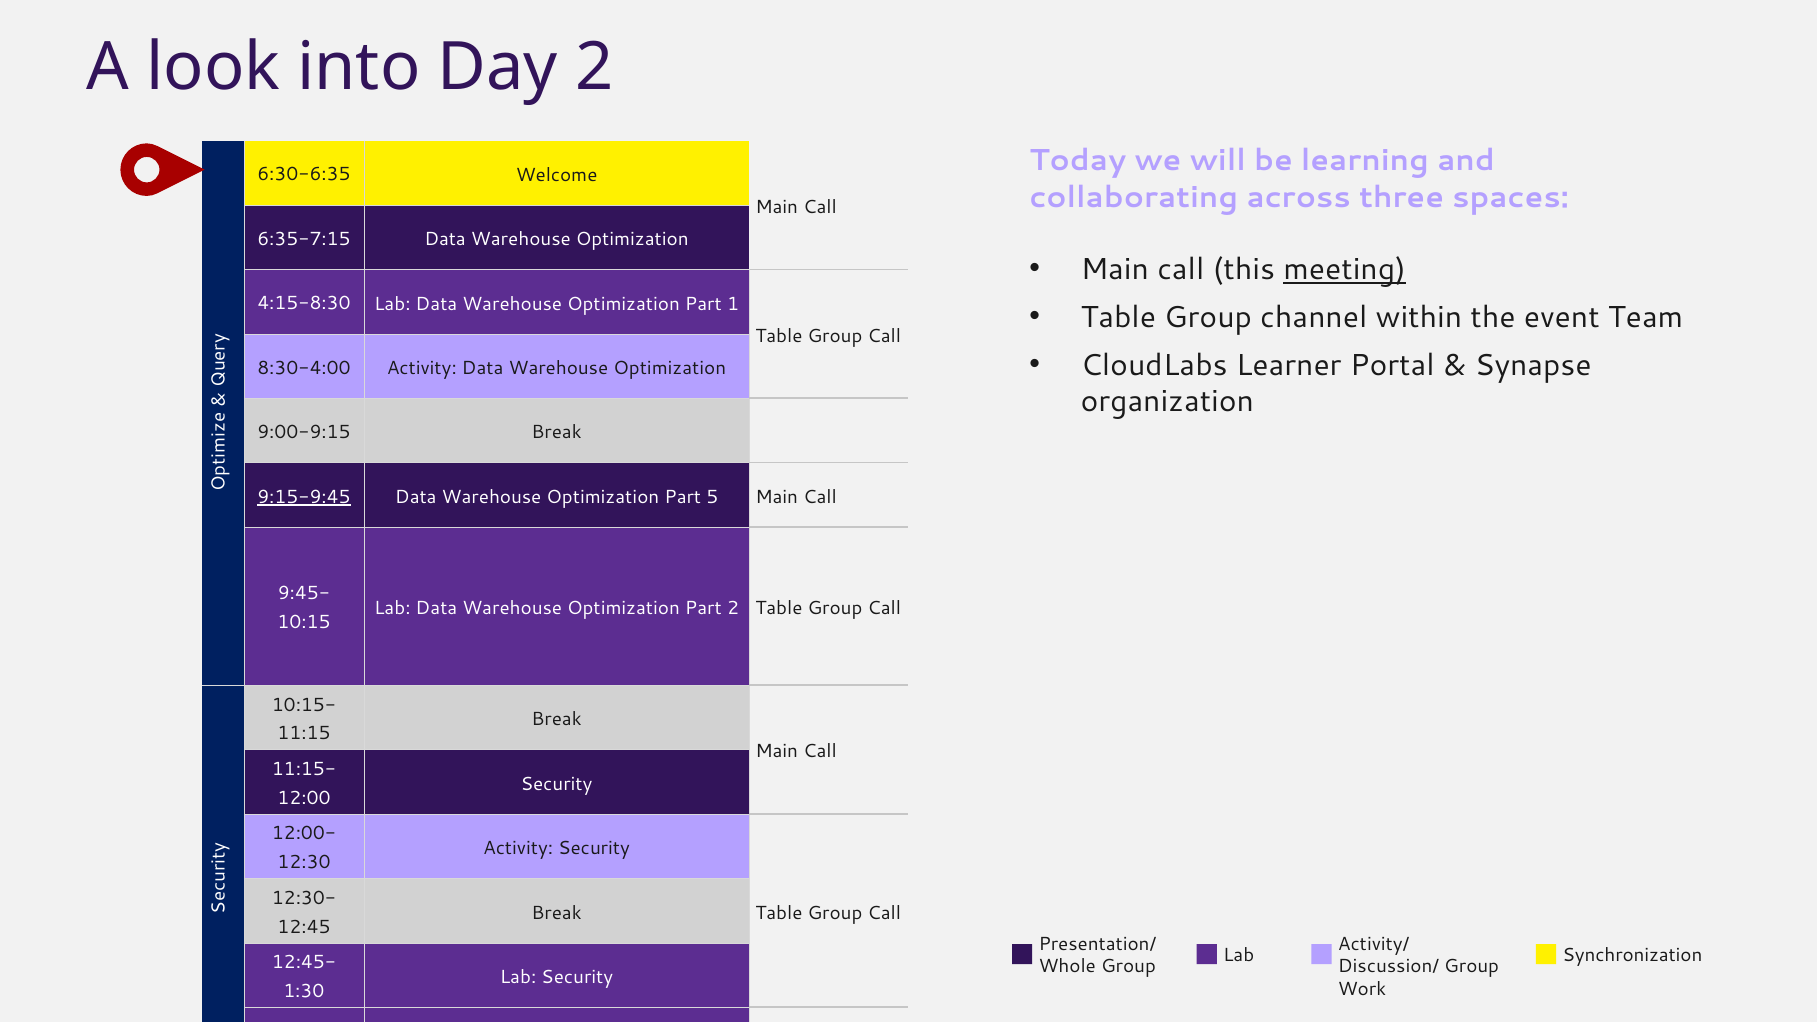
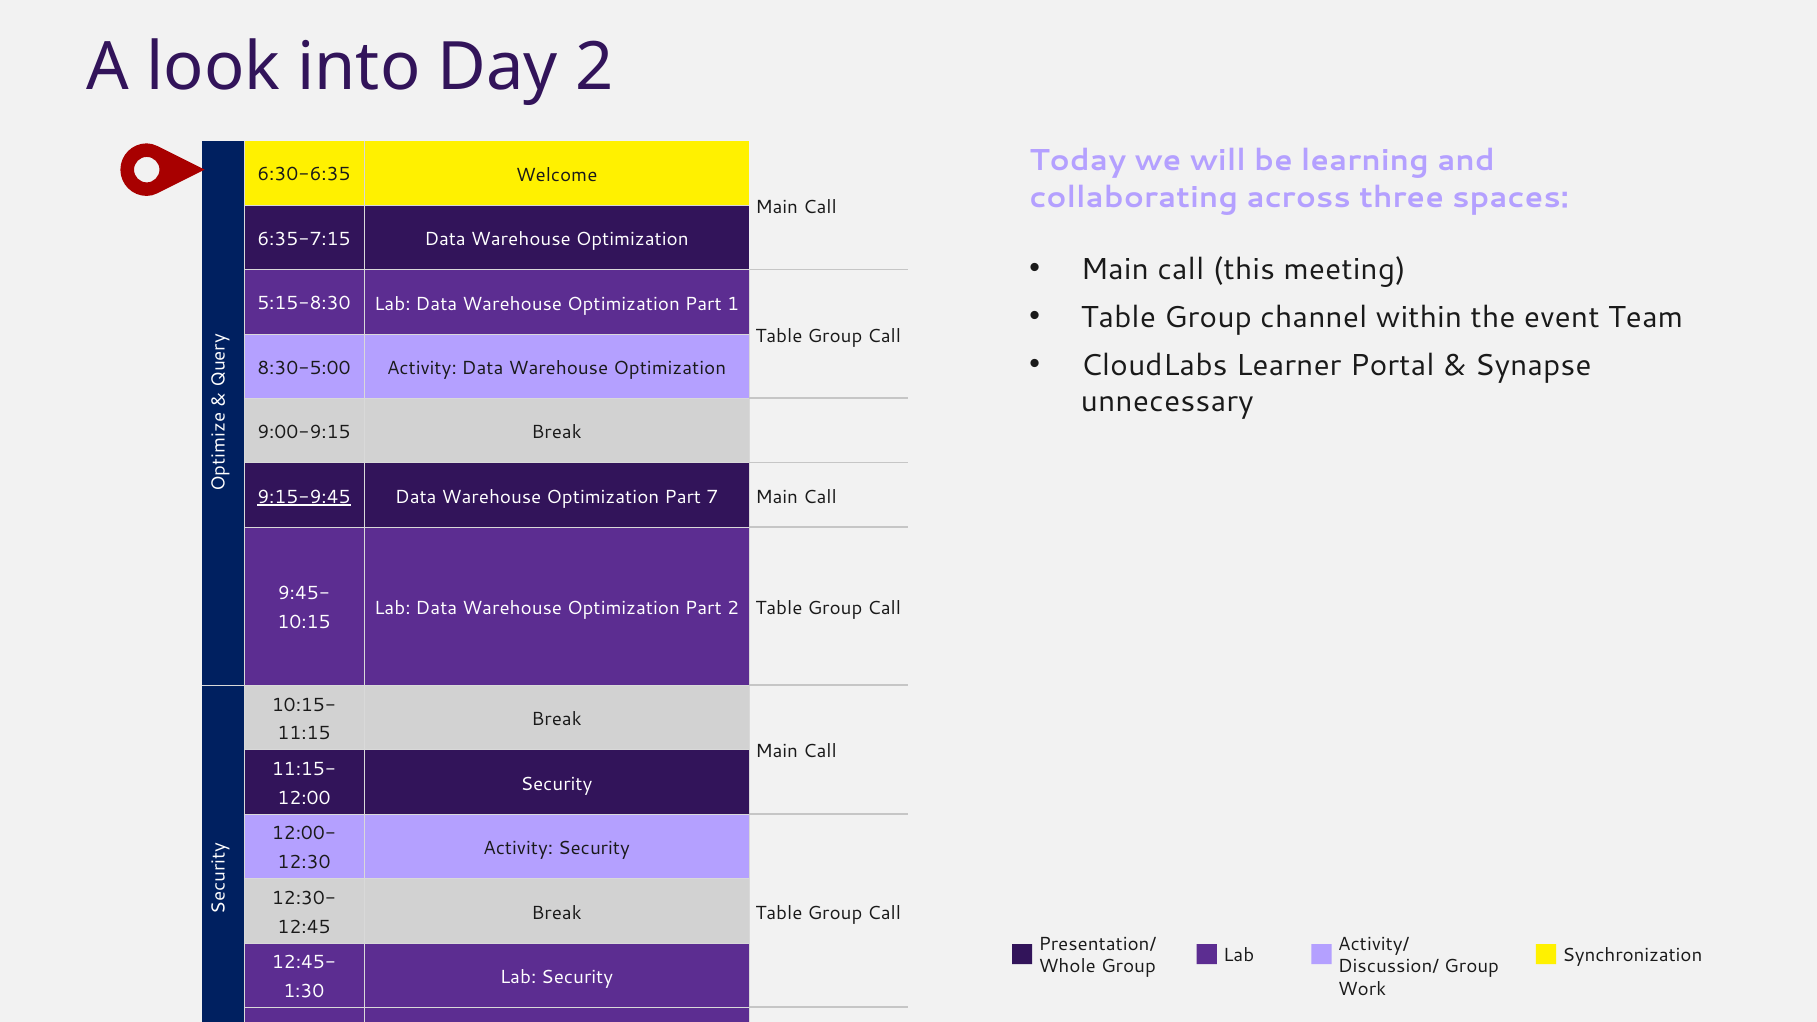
meeting underline: present -> none (1345, 270)
4:15-8:30: 4:15-8:30 -> 5:15-8:30 (304, 304)
8:30-4:00: 8:30-4:00 -> 8:30-5:00 (304, 368)
organization: organization -> unnecessary (1167, 401)
5: 5 -> 7 (712, 497)
